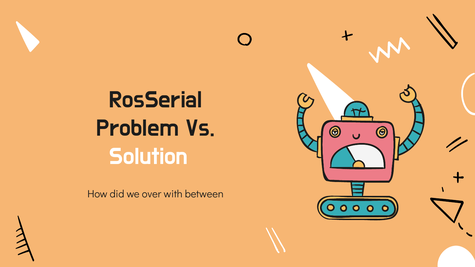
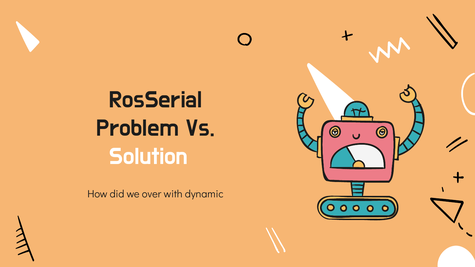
between: between -> dynamic (204, 194)
